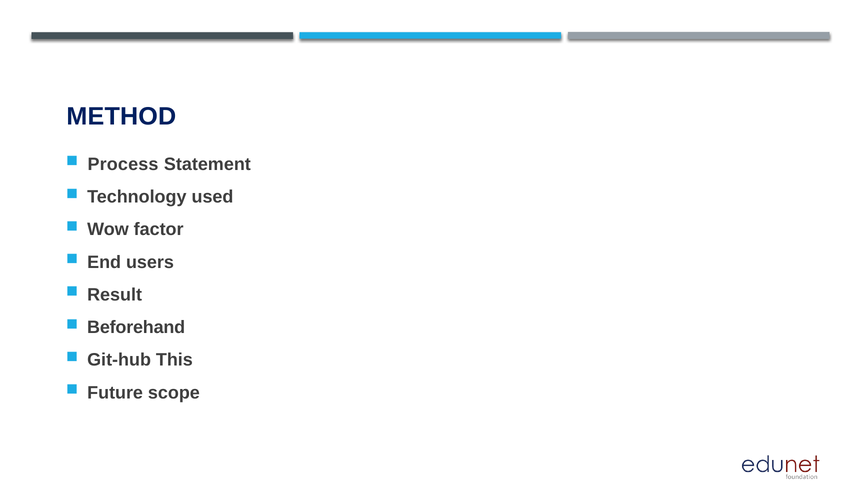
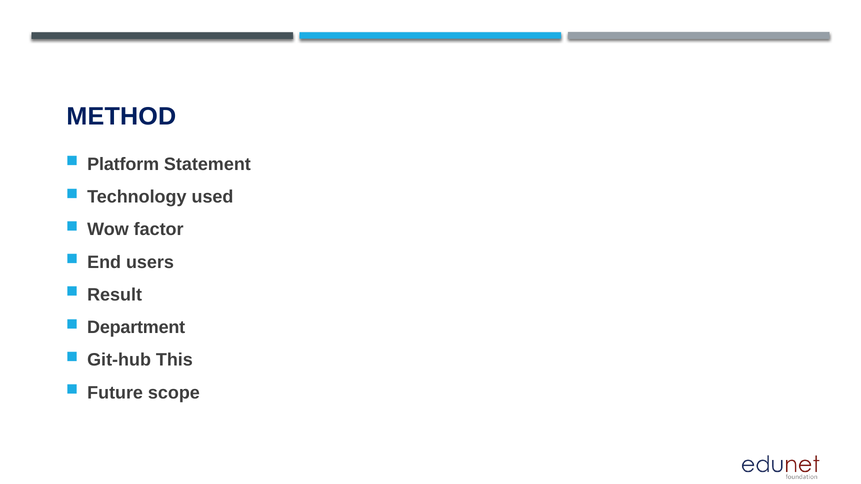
Process: Process -> Platform (123, 164)
Beforehand: Beforehand -> Department (136, 328)
